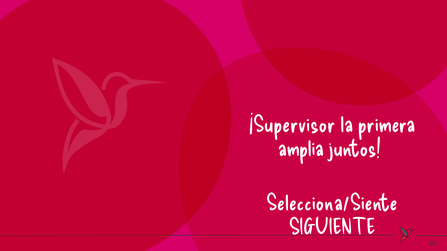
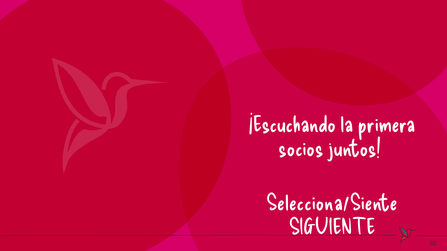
¡Supervisor: ¡Supervisor -> ¡Escuchando (292, 125)
amplia: amplia -> socios (301, 149)
